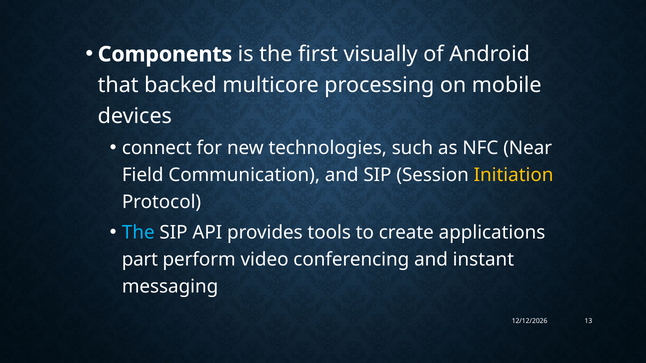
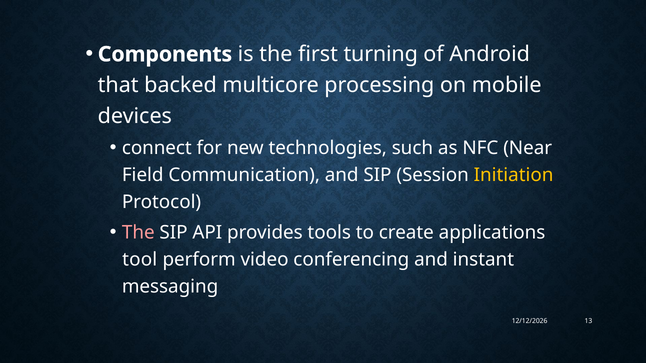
visually: visually -> turning (381, 54)
The colour: light blue -> pink (138, 233)
part: part -> tool (140, 260)
